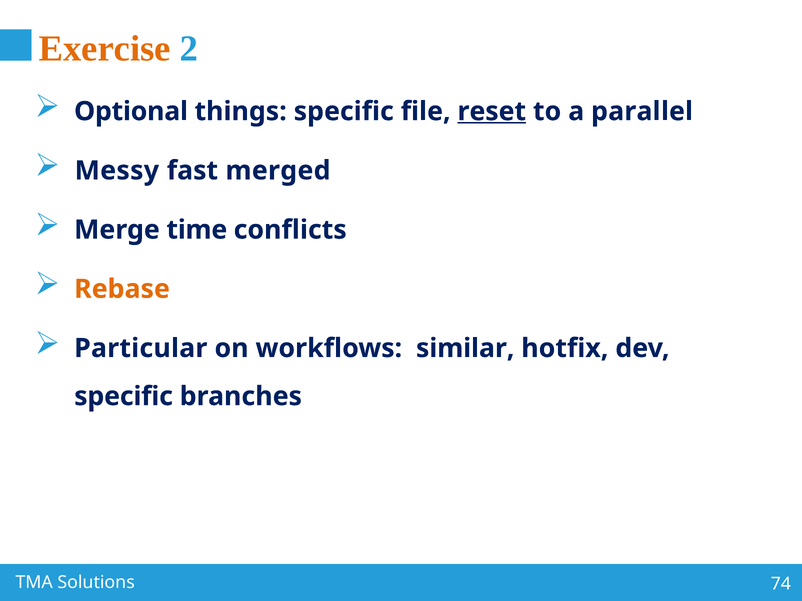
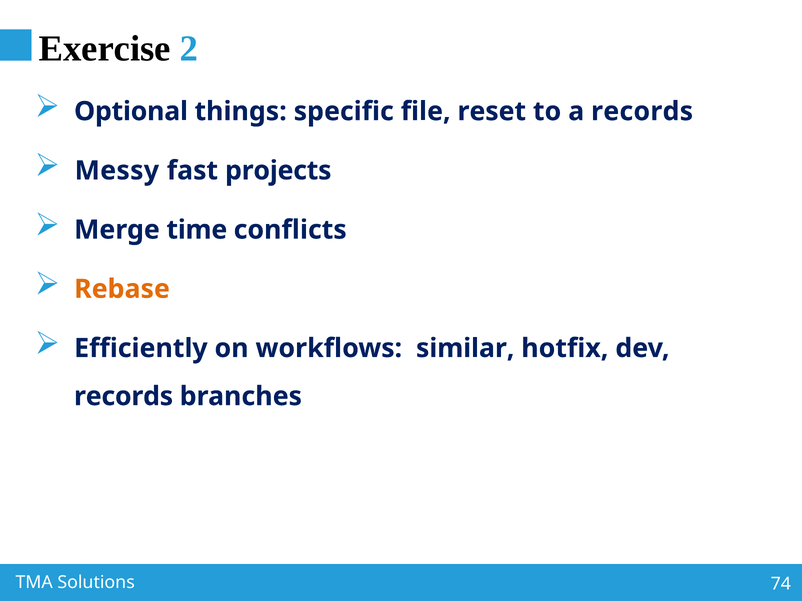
Exercise colour: orange -> black (105, 49)
reset underline: present -> none (492, 111)
a parallel: parallel -> records (642, 111)
merged: merged -> projects (278, 171)
Particular: Particular -> Efficiently (141, 349)
specific: specific -> records (124, 397)
